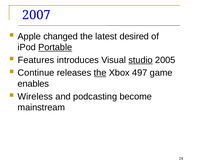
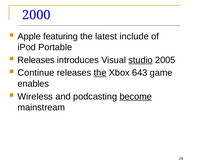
2007: 2007 -> 2000 (36, 15)
changed: changed -> featuring (61, 36)
desired: desired -> include (134, 36)
Portable underline: present -> none (55, 47)
Features: Features -> Releases (36, 60)
497: 497 -> 643 (140, 73)
become underline: none -> present (136, 96)
